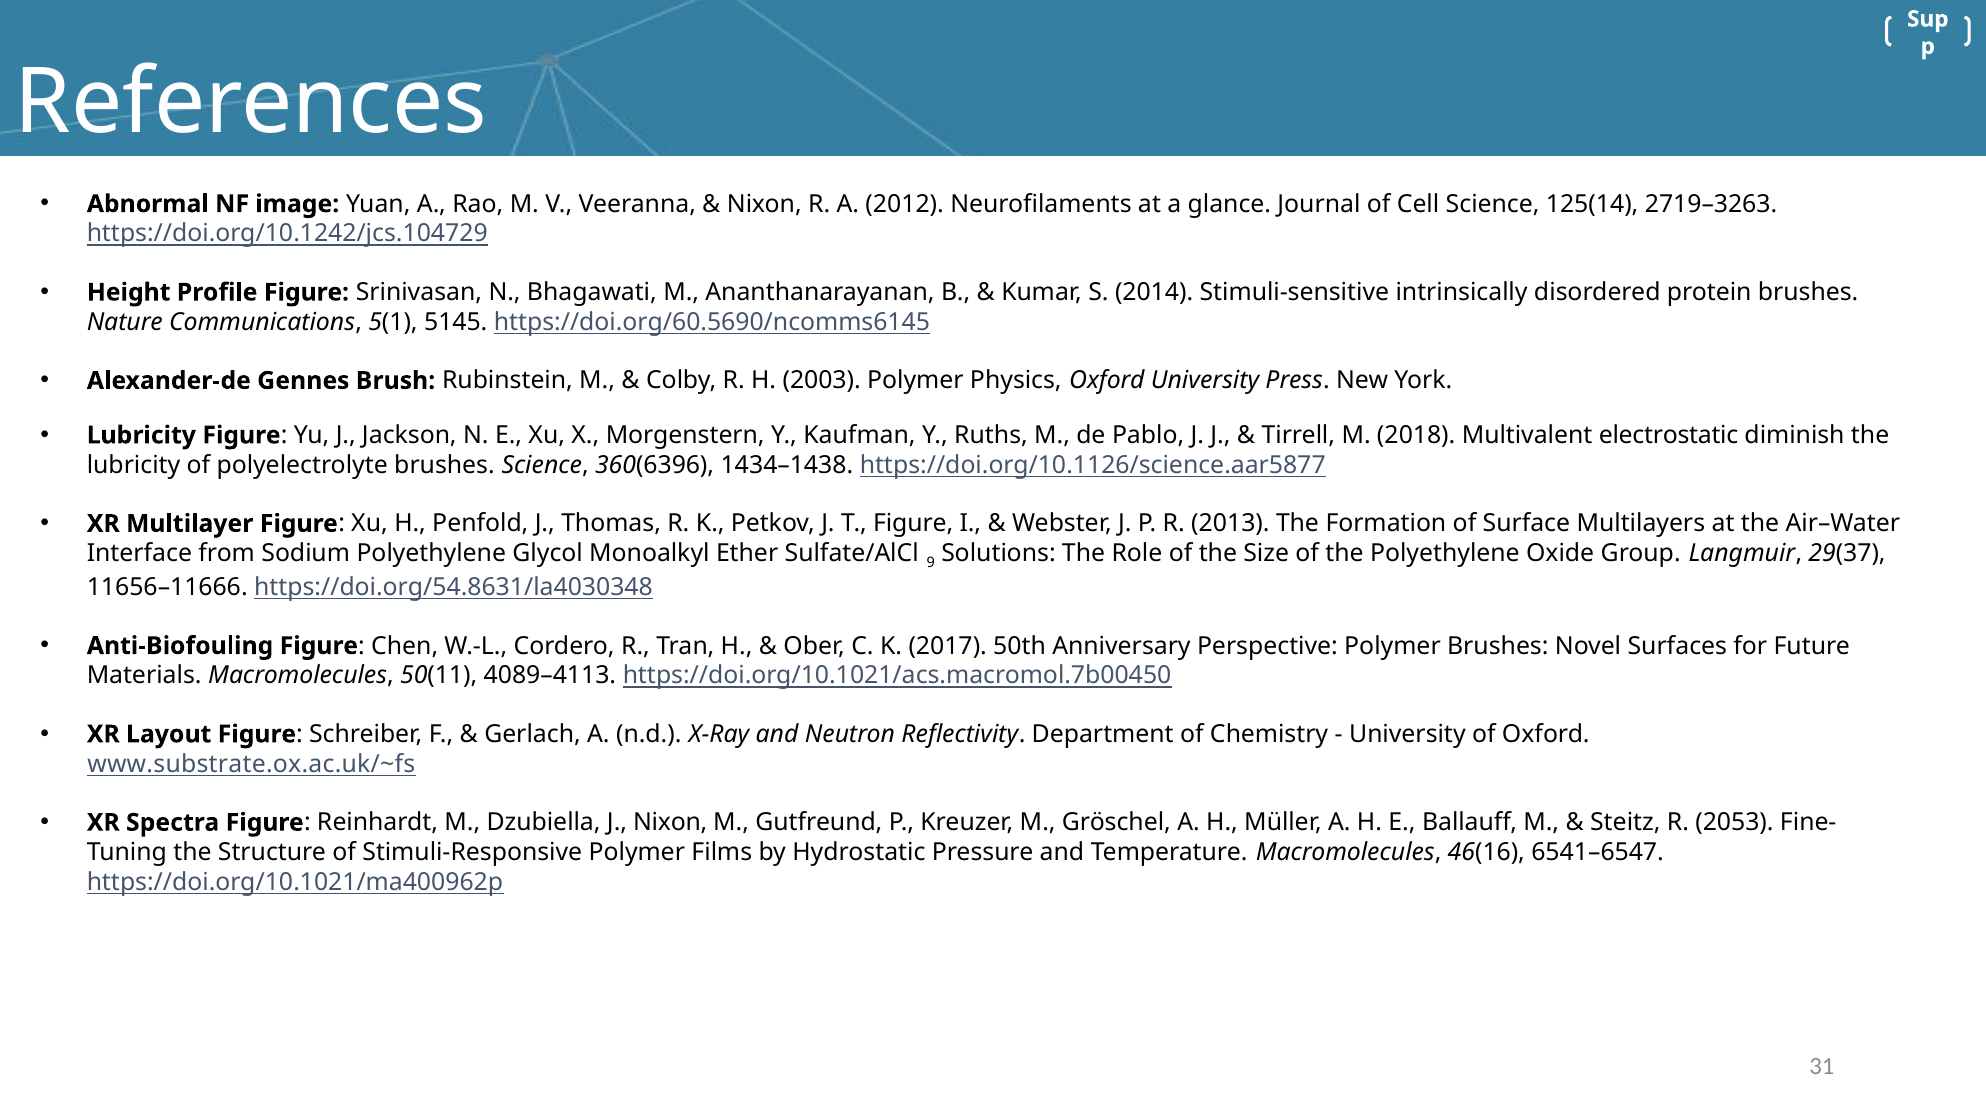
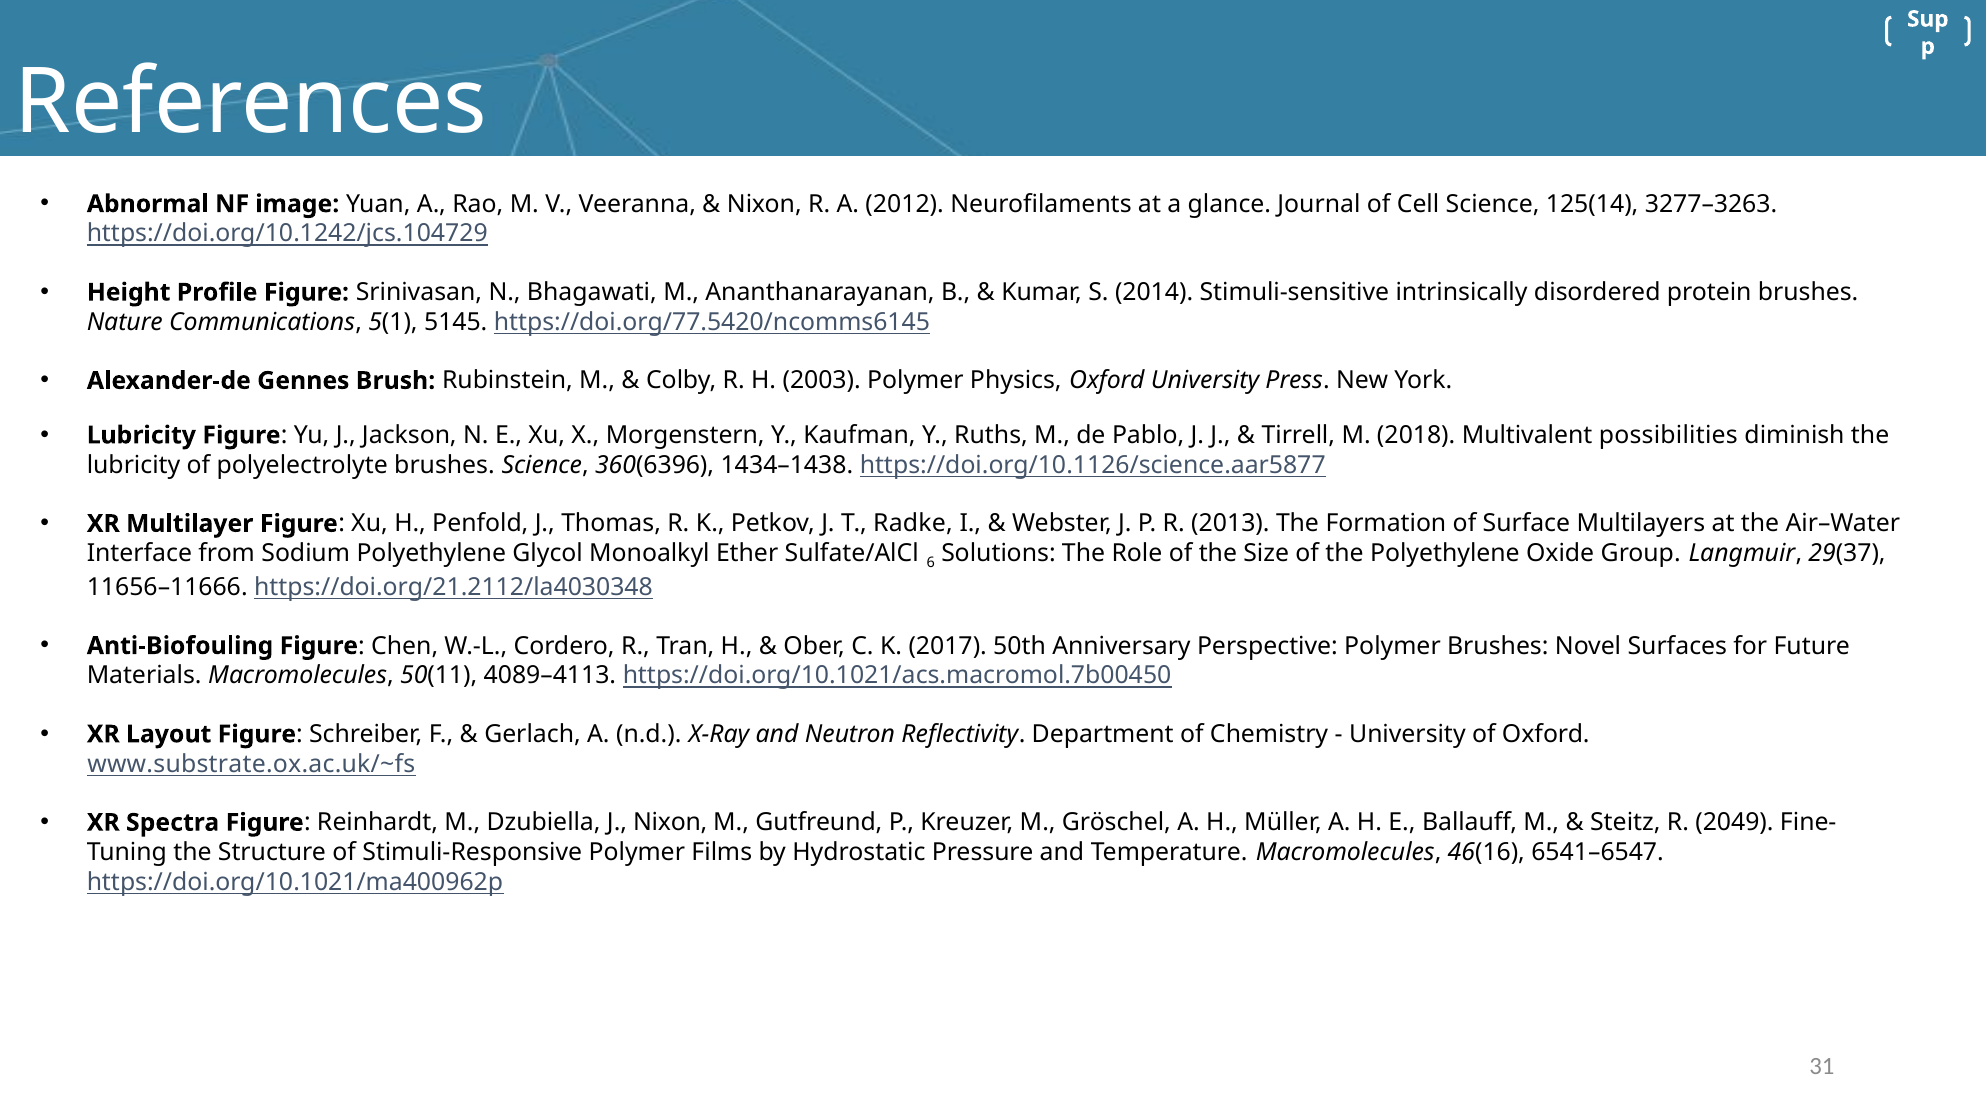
2719–3263: 2719–3263 -> 3277–3263 (1711, 204)
https://doi.org/60.5690/ncomms6145: https://doi.org/60.5690/ncomms6145 -> https://doi.org/77.5420/ncomms6145 (712, 322)
electrostatic: electrostatic -> possibilities (1668, 435)
T Figure: Figure -> Radke (913, 524)
9: 9 -> 6 (931, 563)
https://doi.org/54.8631/la4030348: https://doi.org/54.8631/la4030348 -> https://doi.org/21.2112/la4030348 (453, 587)
2053: 2053 -> 2049 (1734, 823)
